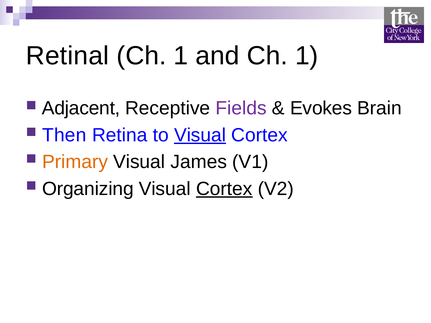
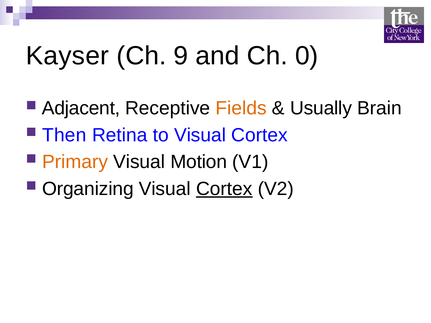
Retinal: Retinal -> Kayser (67, 56)
1: 1 -> 9 (181, 56)
and Ch 1: 1 -> 0 (307, 56)
Fields colour: purple -> orange (241, 108)
Evokes: Evokes -> Usually (321, 108)
Visual underline: present -> none (200, 135)
James: James -> Motion (199, 162)
